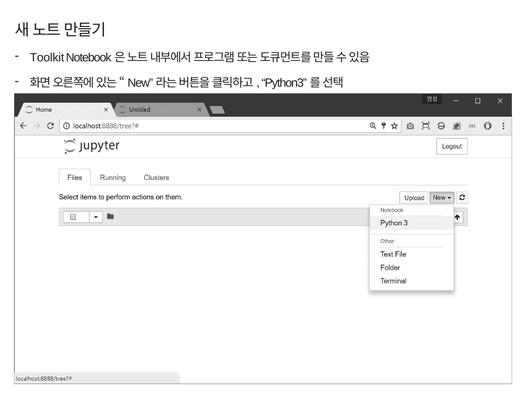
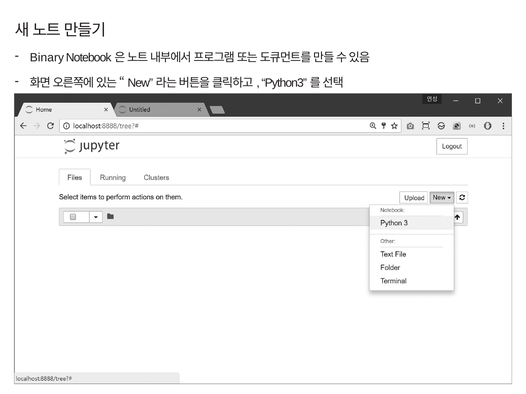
Toolkit: Toolkit -> Binary (47, 58)
